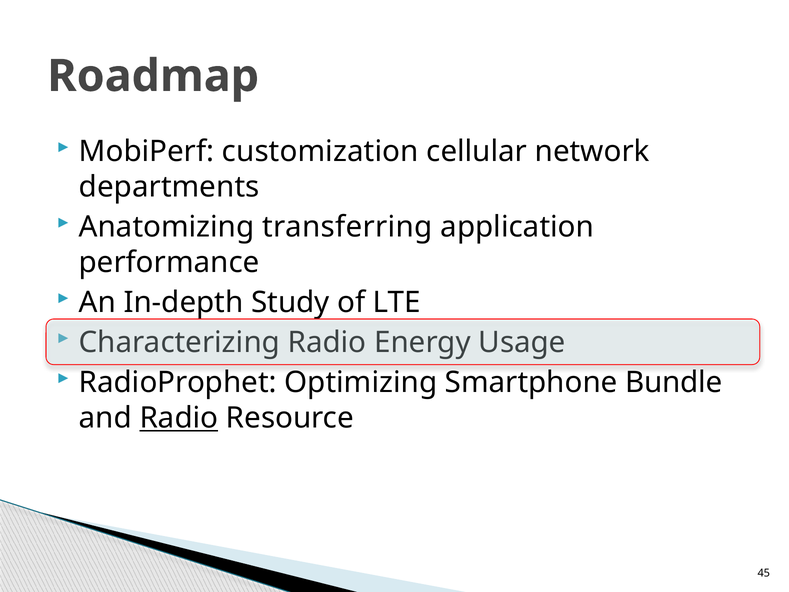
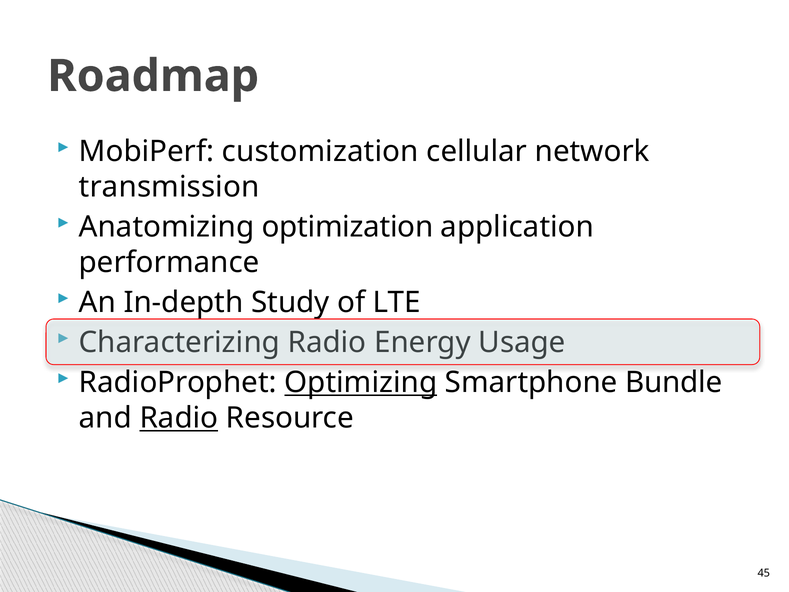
departments: departments -> transmission (169, 187)
transferring: transferring -> optimization (348, 227)
Optimizing underline: none -> present (361, 382)
